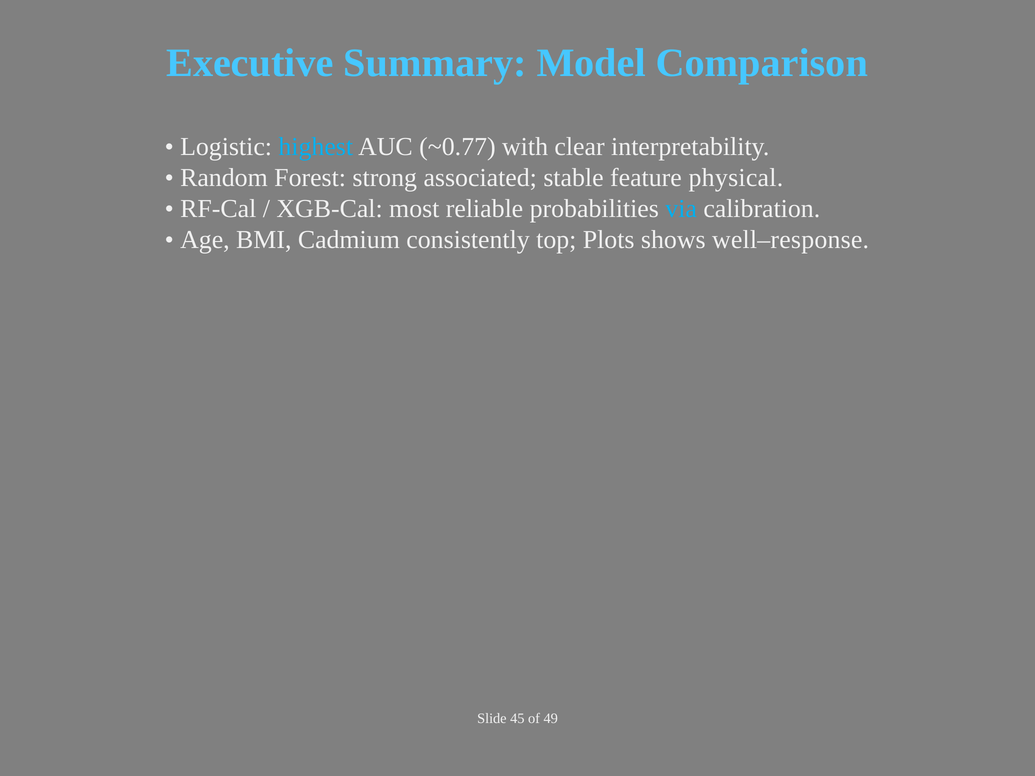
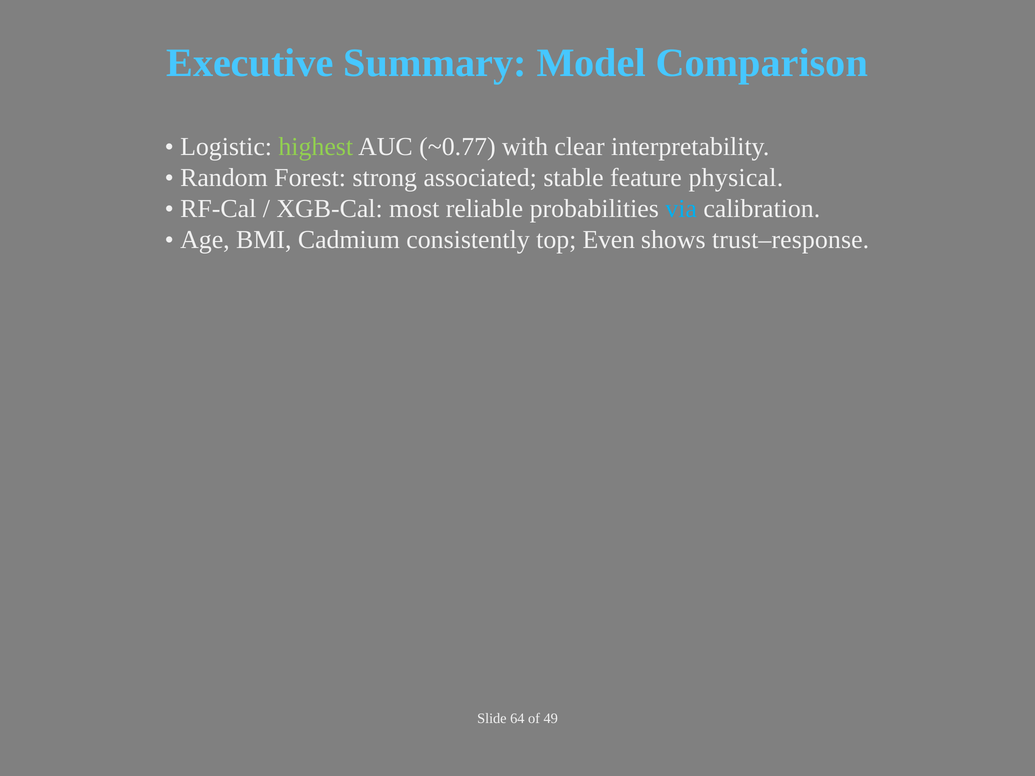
highest colour: light blue -> light green (316, 147)
Plots: Plots -> Even (609, 240)
well–response: well–response -> trust–response (791, 240)
45: 45 -> 64 (517, 718)
